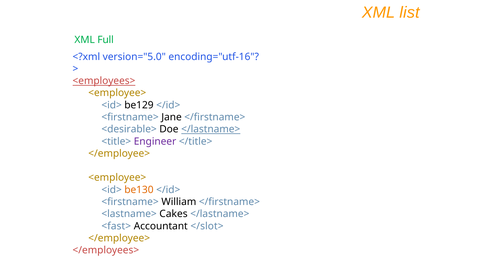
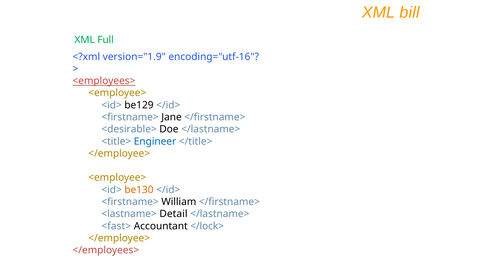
list: list -> bill (409, 13)
version="5.0: version="5.0 -> version="1.9 (134, 57)
</lastname> underline: present -> none (211, 129)
Engineer colour: purple -> blue (155, 141)
Cakes: Cakes -> Detail (174, 214)
</slot>: </slot> -> </lock> (207, 226)
